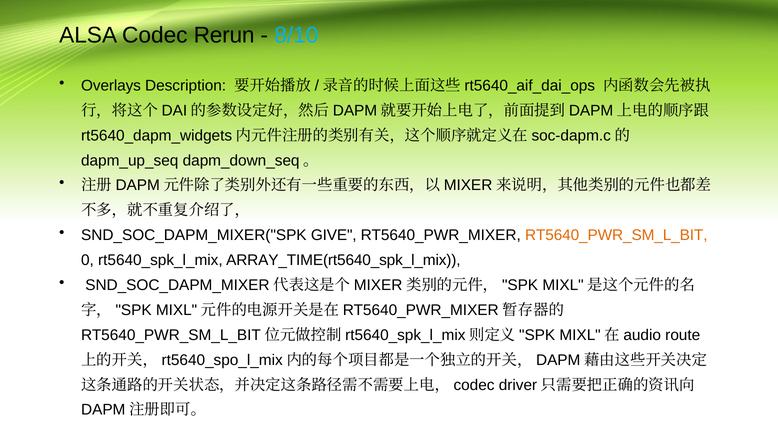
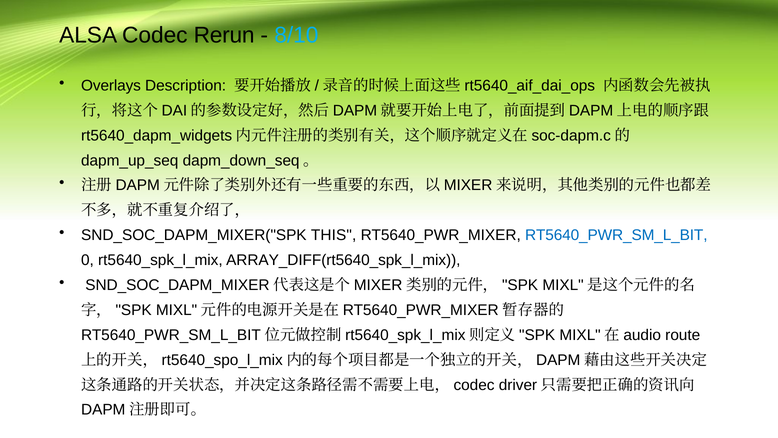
GIVE: GIVE -> THIS (334, 235)
RT5640_PWR_SM_L_BIT colour: orange -> blue (616, 235)
ARRAY_TIME(rt5640_spk_l_mix: ARRAY_TIME(rt5640_spk_l_mix -> ARRAY_DIFF(rt5640_spk_l_mix (343, 260)
